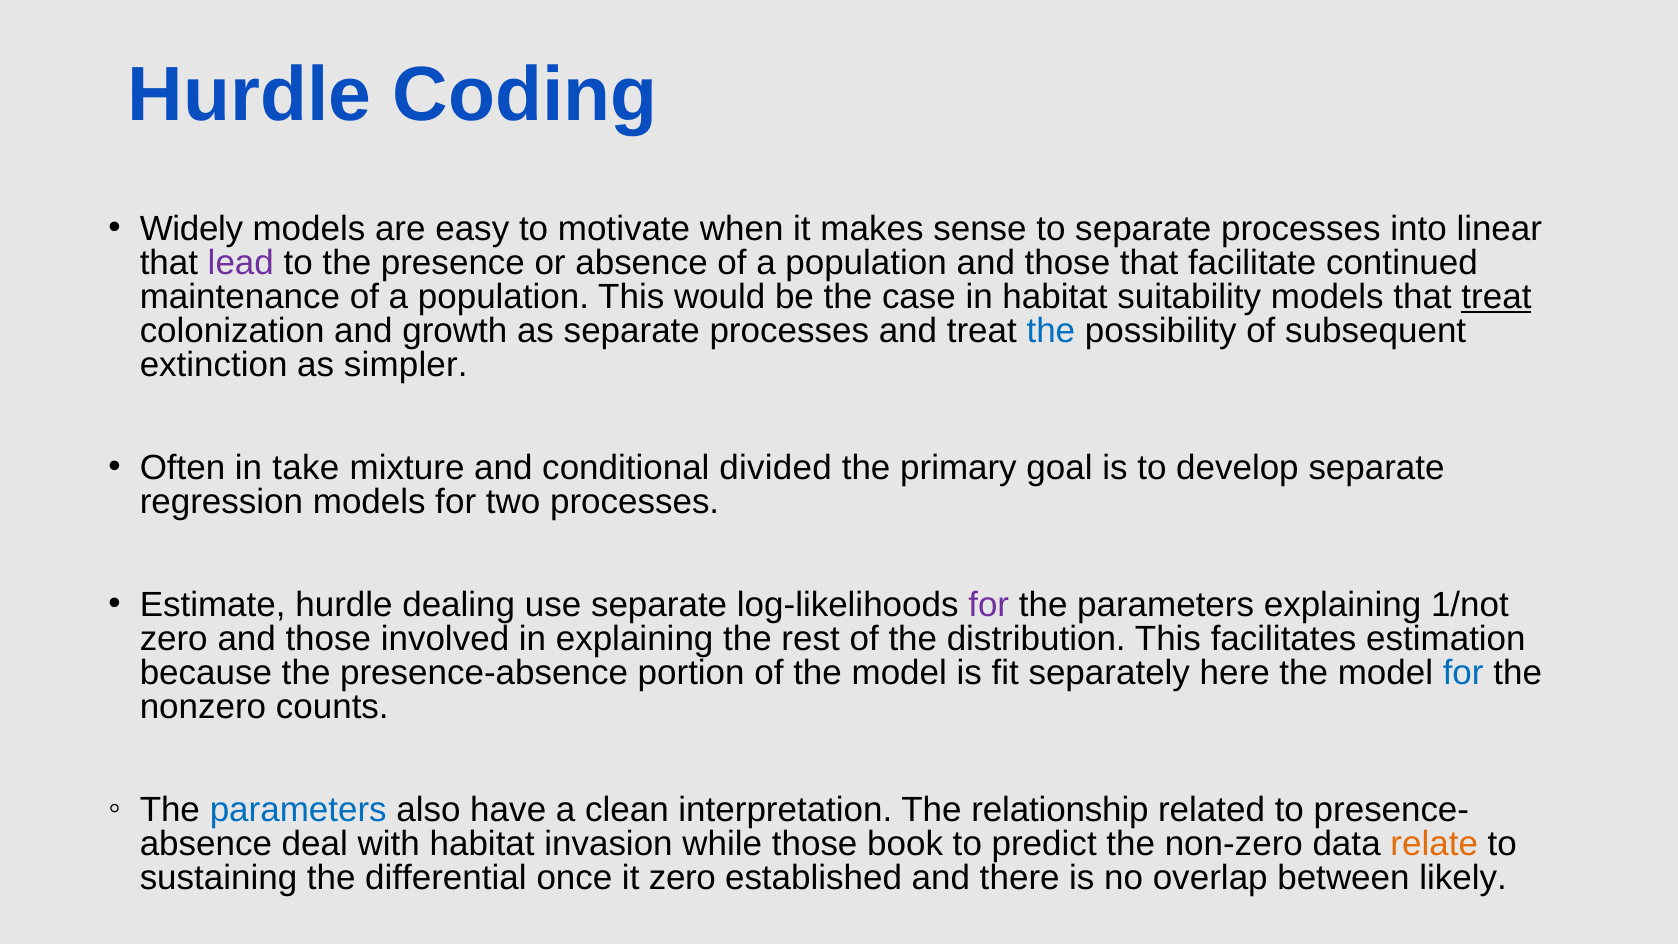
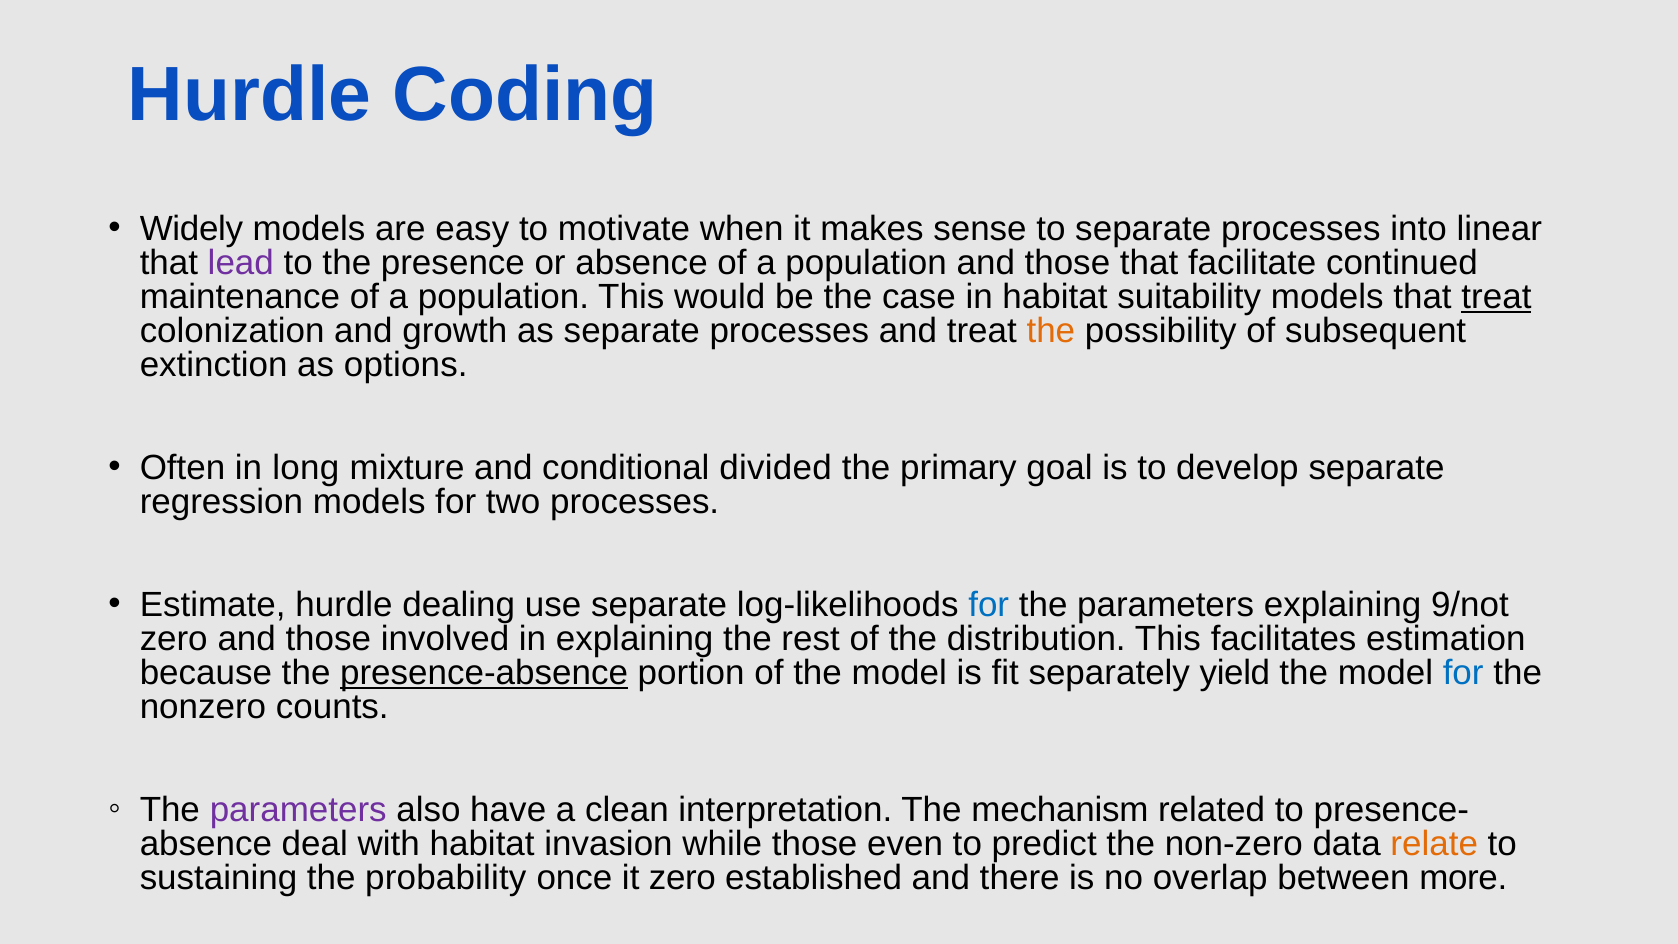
the colour: blue -> orange (1051, 331)
simpler: simpler -> options (406, 365)
take: take -> long (306, 468)
for colour: purple -> blue (989, 605)
1/not: 1/not -> 9/not (1470, 605)
presence-absence underline: none -> present (484, 673)
here: here -> yield (1235, 673)
parameters colour: blue -> purple (298, 810)
relationship: relationship -> mechanism (1060, 810)
book: book -> even (905, 844)
differential: differential -> probability (446, 878)
likely: likely -> more (1463, 878)
